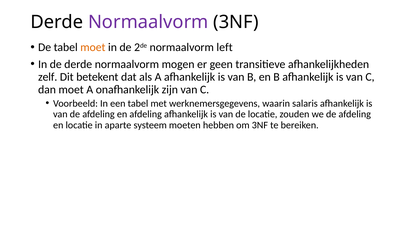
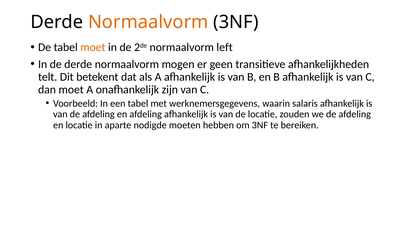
Normaalvorm colour: purple -> orange (148, 22)
zelf: zelf -> telt (48, 77)
systeem: systeem -> nodigde (150, 125)
